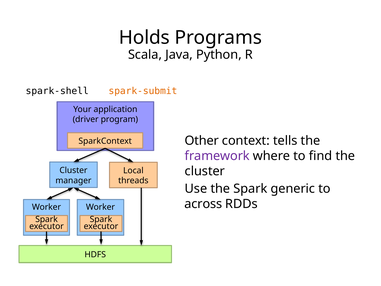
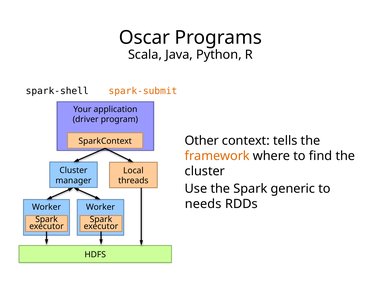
Holds: Holds -> Oscar (144, 37)
framework colour: purple -> orange (217, 156)
across: across -> needs (203, 204)
